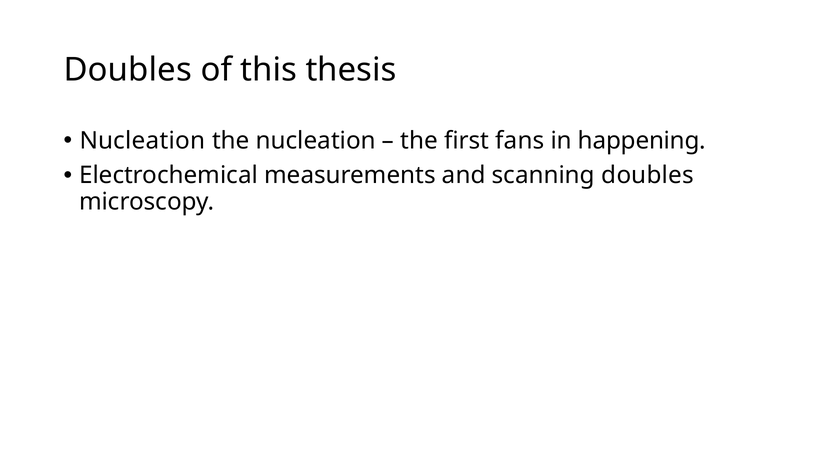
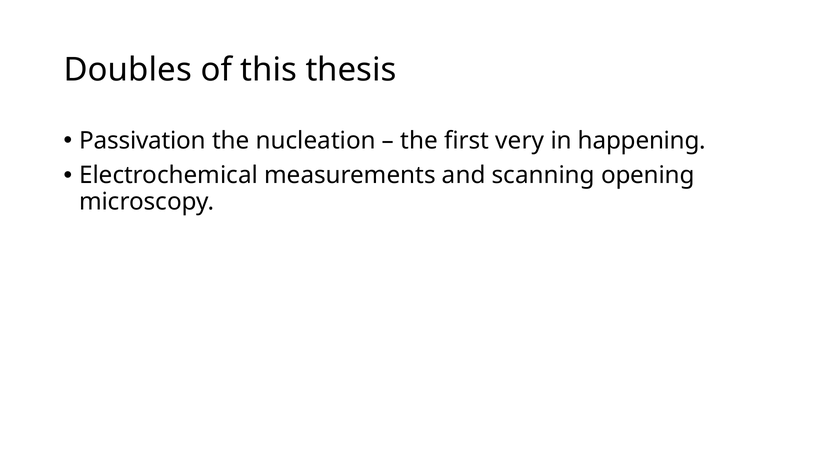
Nucleation: Nucleation -> Passivation (143, 141)
fans: fans -> very (520, 141)
scanning doubles: doubles -> opening (648, 176)
